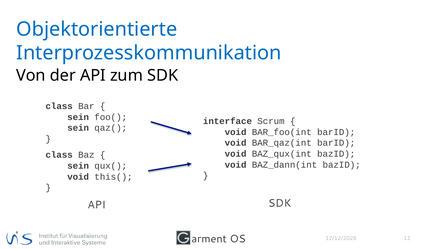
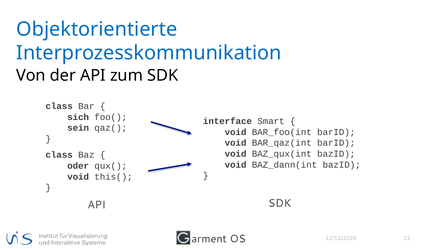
sein: sein -> sich (78, 117)
Scrum: Scrum -> Smart (271, 121)
sein: sein -> oder (78, 166)
